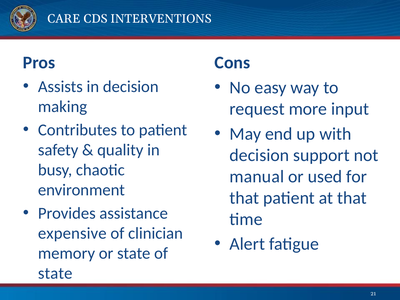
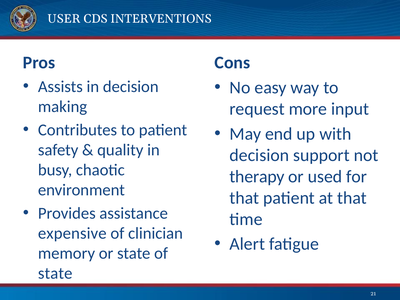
CARE: CARE -> USER (64, 19)
manual: manual -> therapy (257, 176)
